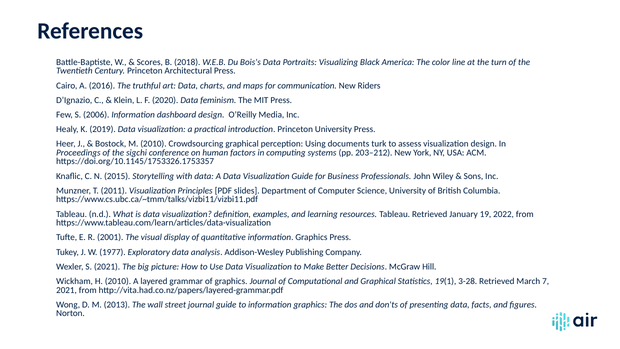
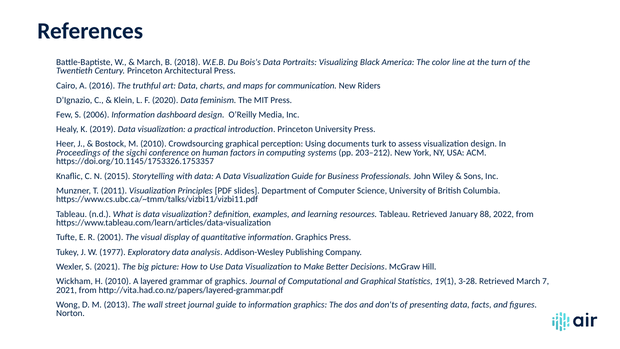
Scores: Scores -> March (150, 62)
19: 19 -> 88 (486, 214)
